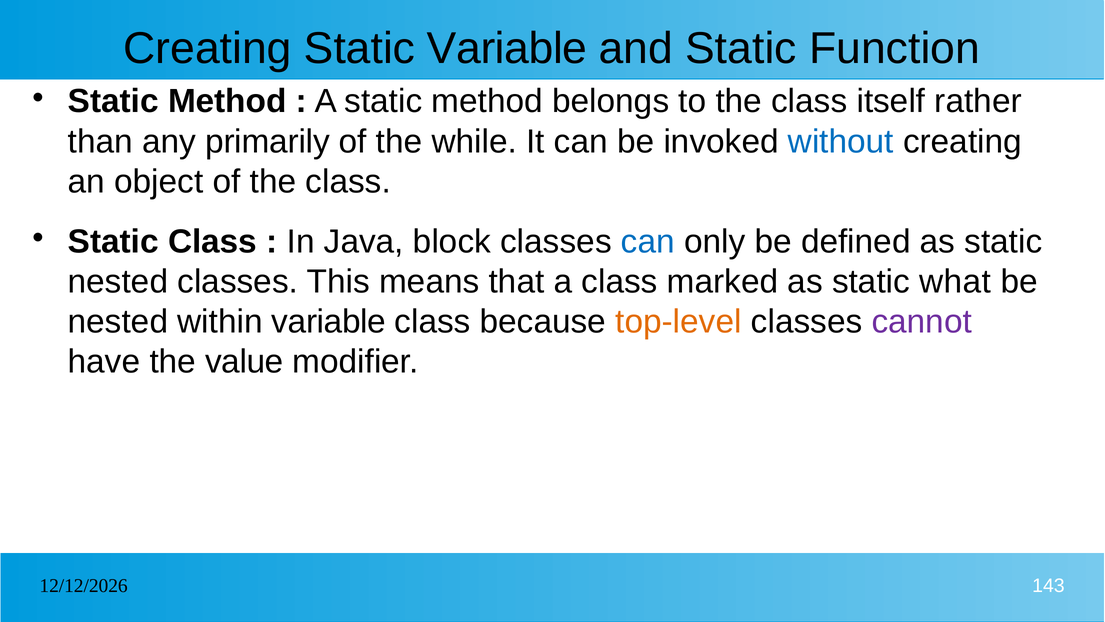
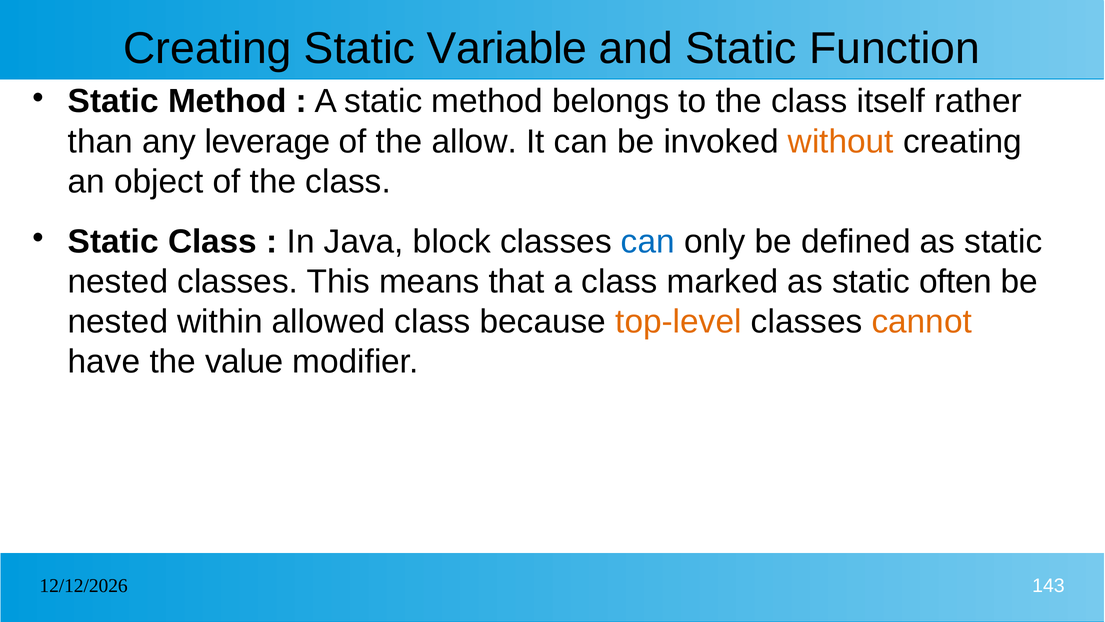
primarily: primarily -> leverage (268, 141)
while: while -> allow (474, 141)
without colour: blue -> orange (841, 141)
what: what -> often (956, 281)
within variable: variable -> allowed (329, 322)
cannot colour: purple -> orange (922, 322)
